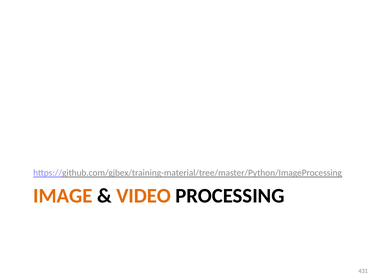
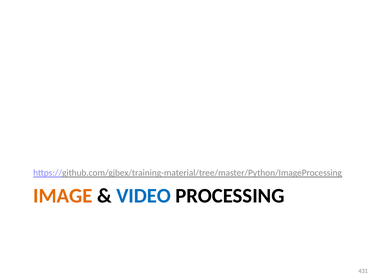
VIDEO colour: orange -> blue (144, 196)
